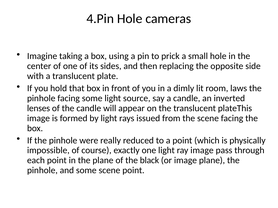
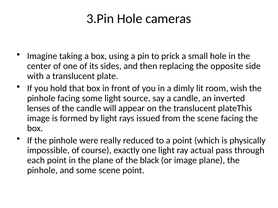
4.Pin: 4.Pin -> 3.Pin (100, 19)
laws: laws -> wish (239, 88)
ray image: image -> actual (202, 151)
